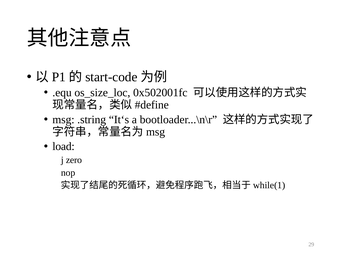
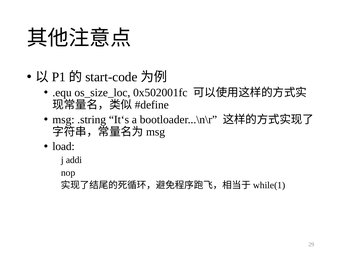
zero: zero -> addi (74, 160)
